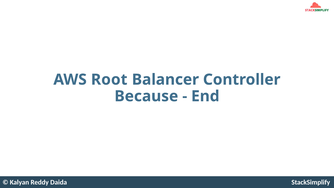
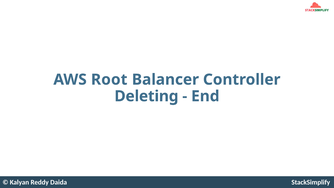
Because: Because -> Deleting (146, 96)
